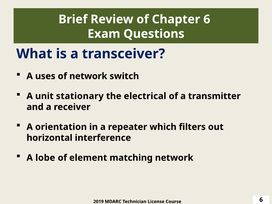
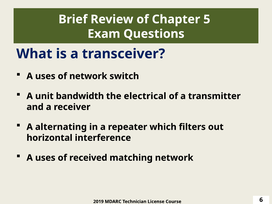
Chapter 6: 6 -> 5 (207, 19)
stationary: stationary -> bandwidth (80, 96)
orientation: orientation -> alternating (61, 127)
lobe: lobe -> uses (45, 158)
element: element -> received (88, 158)
